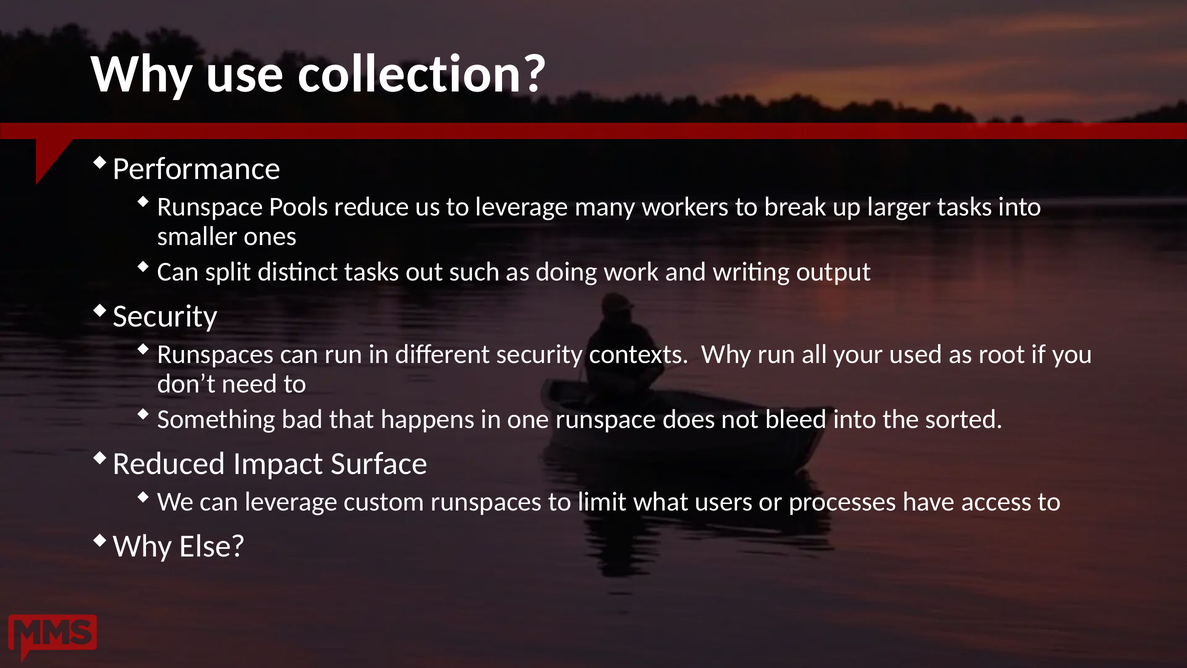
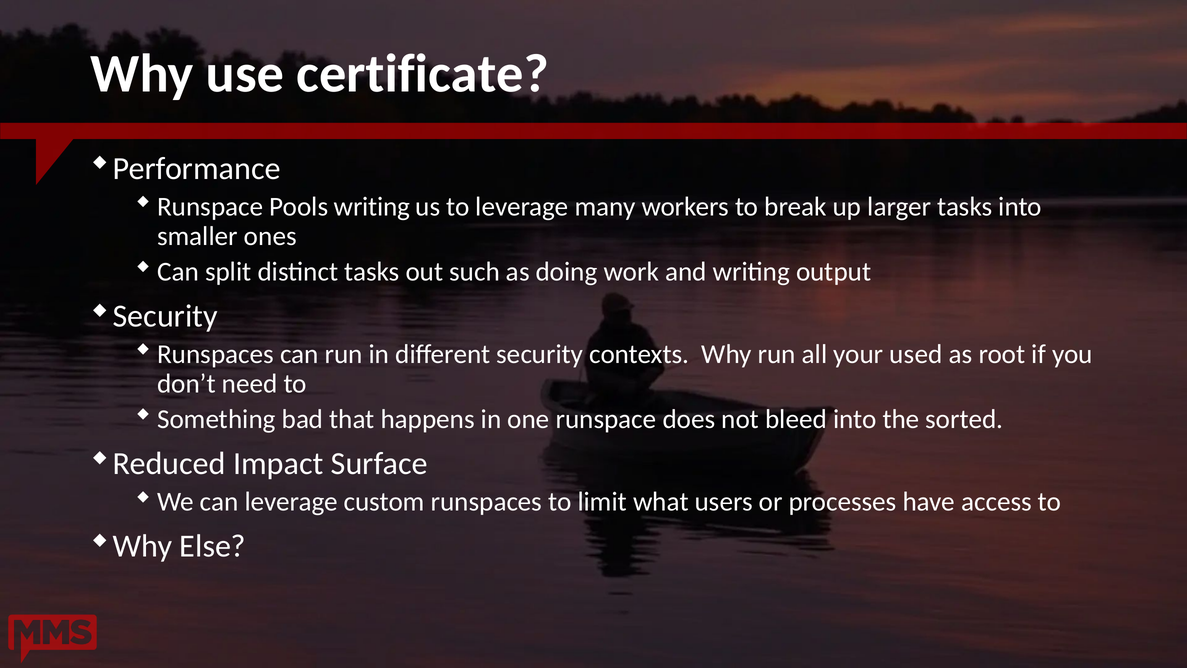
collection: collection -> certificate (423, 74)
Pools reduce: reduce -> writing (372, 207)
